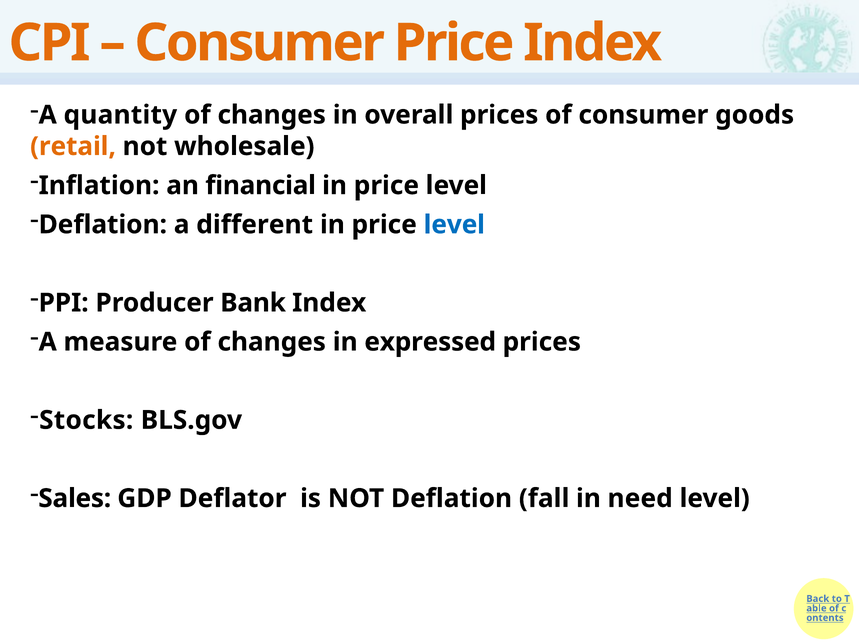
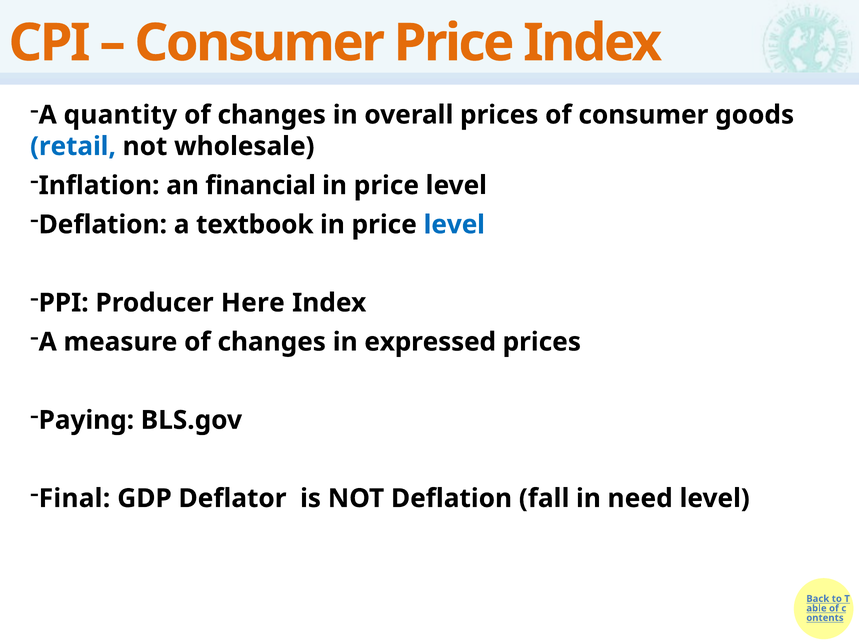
retail colour: orange -> blue (73, 146)
different: different -> textbook (255, 225)
Bank: Bank -> Here (253, 303)
Stocks: Stocks -> Paying (86, 420)
Sales: Sales -> Final (74, 499)
